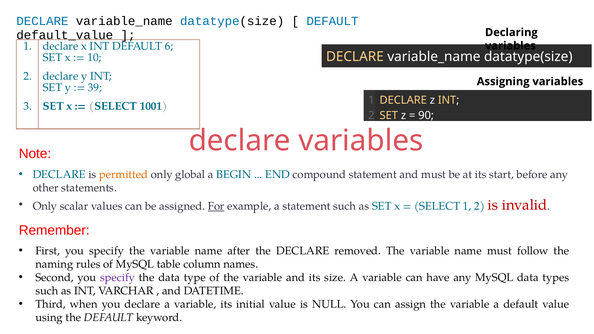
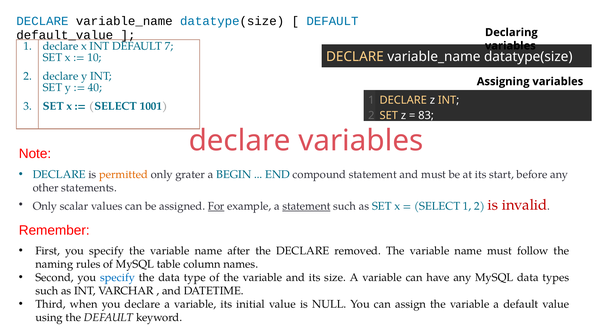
6: 6 -> 7 (169, 46)
39: 39 -> 40 (95, 87)
90: 90 -> 83 (426, 115)
global: global -> grater (190, 174)
statement underline: none -> present (306, 206)
specify colour: purple -> blue (118, 278)
